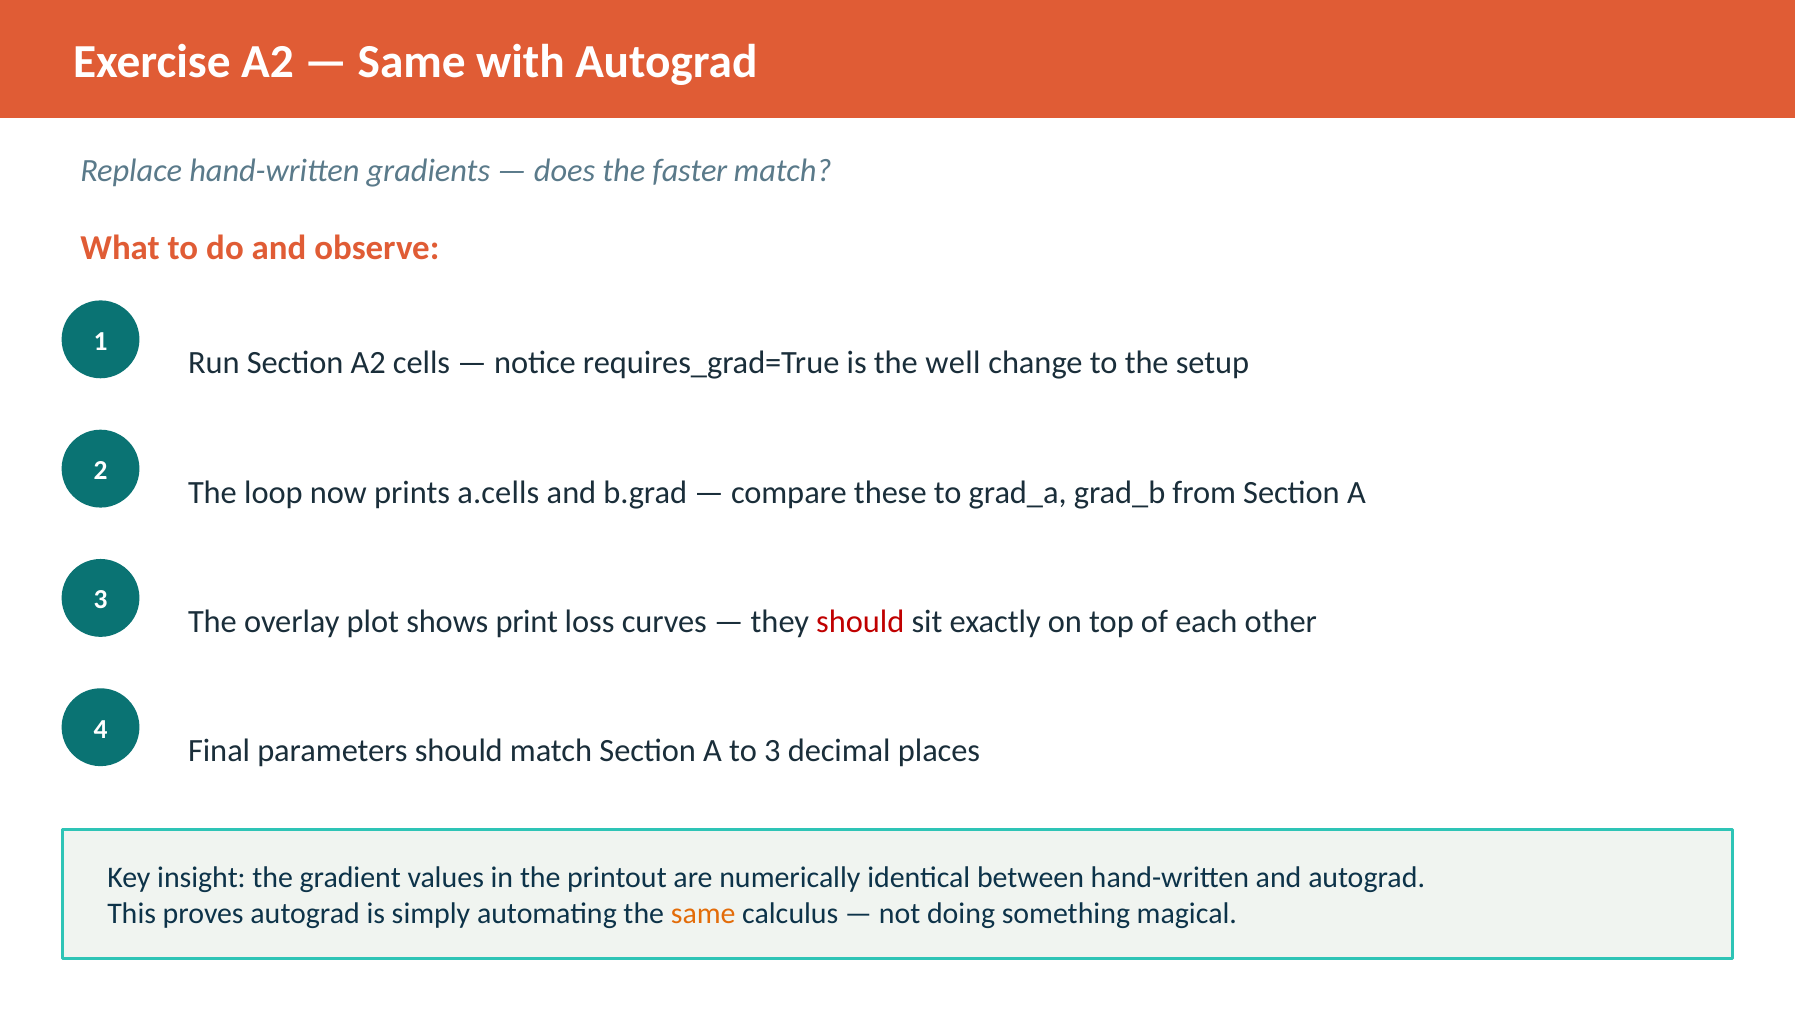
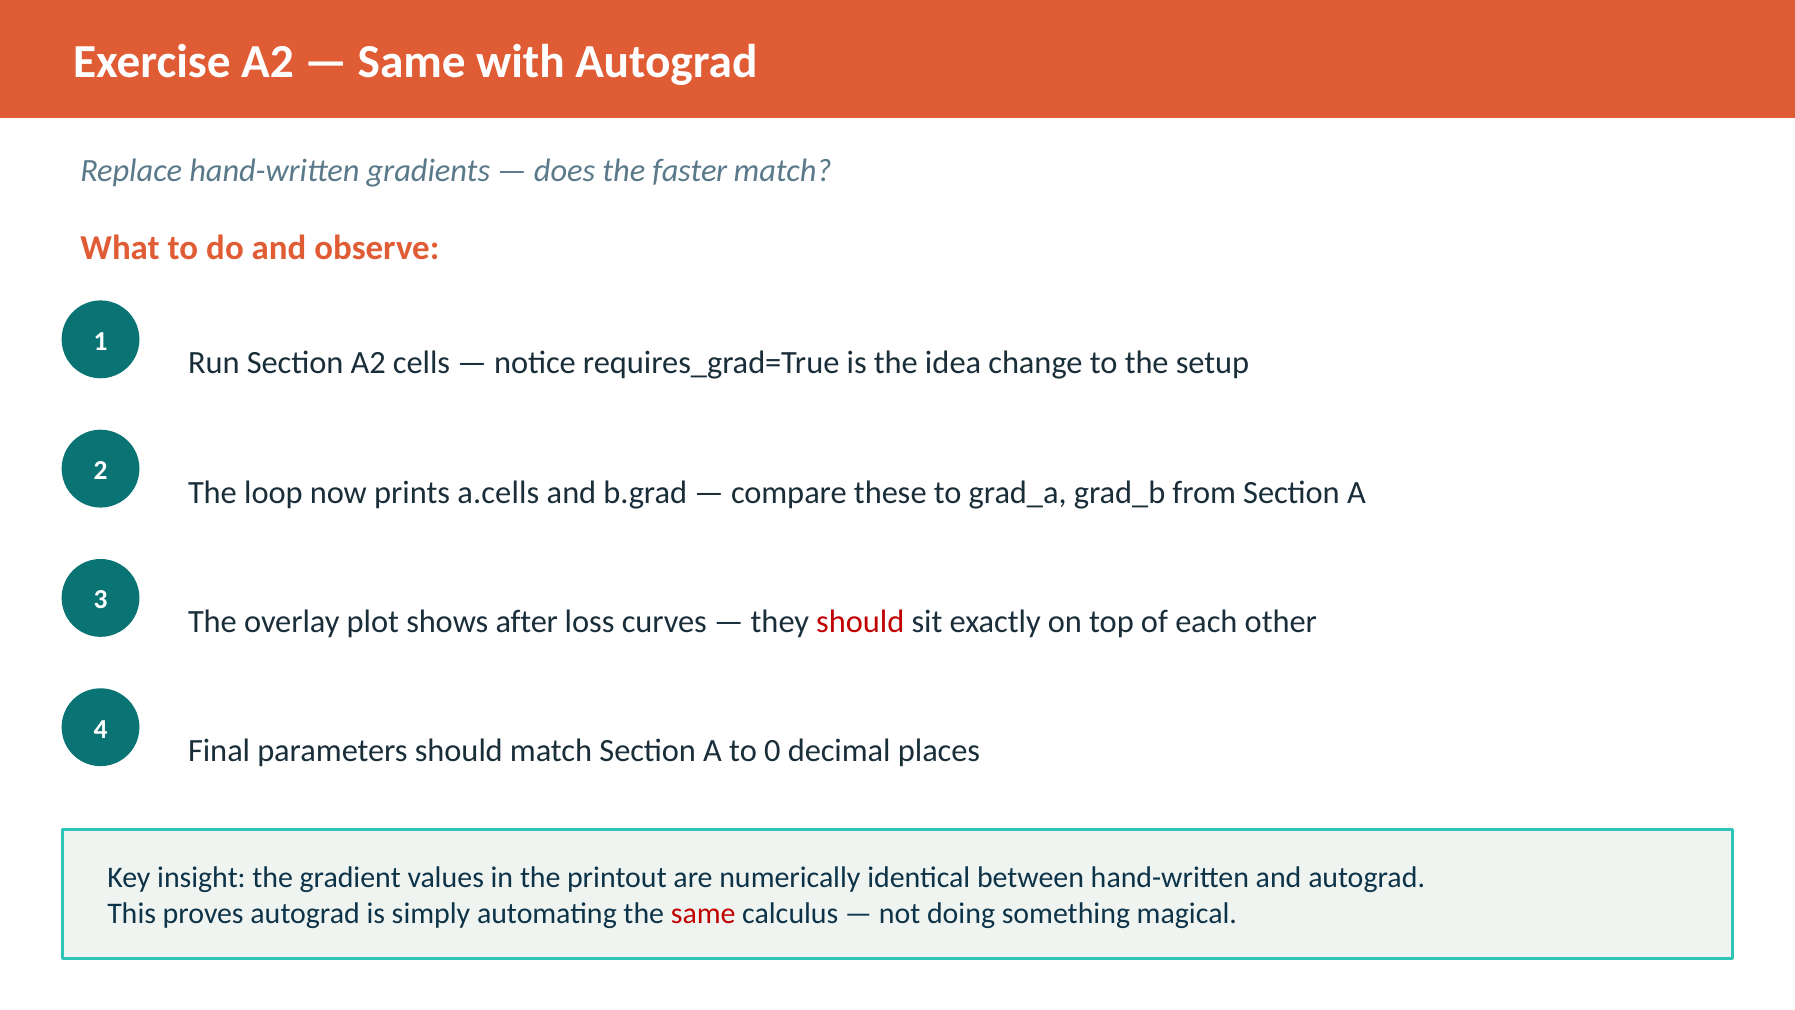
well: well -> idea (953, 363)
print: print -> after (527, 622)
to 3: 3 -> 0 (772, 751)
same colour: orange -> red (703, 913)
